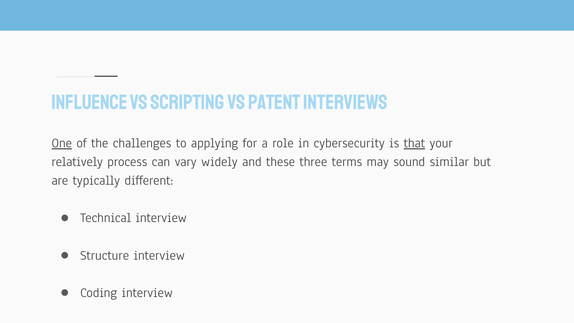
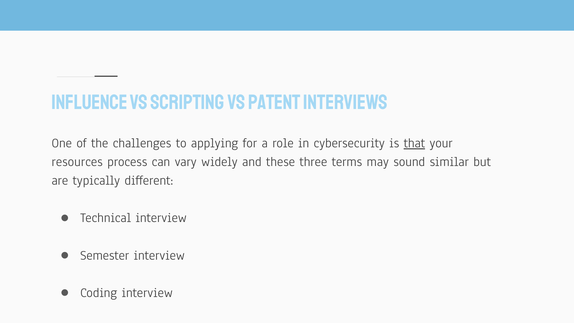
One underline: present -> none (62, 143)
relatively: relatively -> resources (77, 162)
Structure: Structure -> Semester (105, 255)
